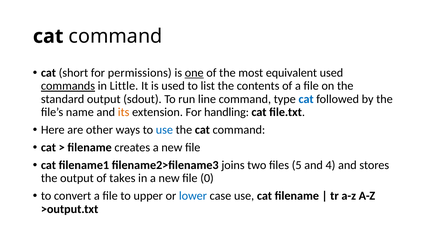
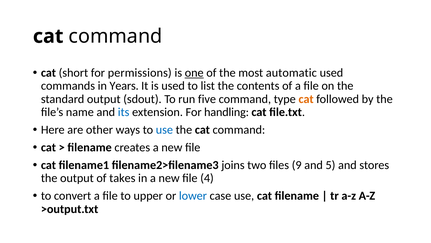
equivalent: equivalent -> automatic (291, 73)
commands underline: present -> none (68, 86)
Little: Little -> Years (124, 86)
line: line -> five (207, 99)
cat colour: blue -> orange (306, 99)
its colour: orange -> blue (124, 112)
5: 5 -> 9 (297, 165)
4: 4 -> 5 (330, 165)
0: 0 -> 4 (207, 178)
